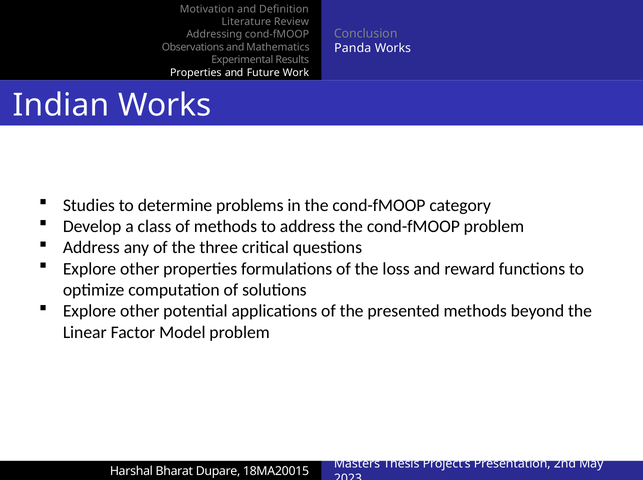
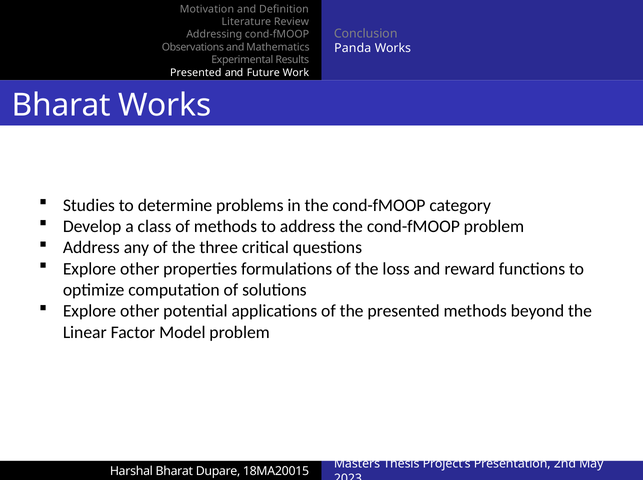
Properties: Properties -> Presented (196, 73)
Indian: Indian -> Bharat (61, 105)
